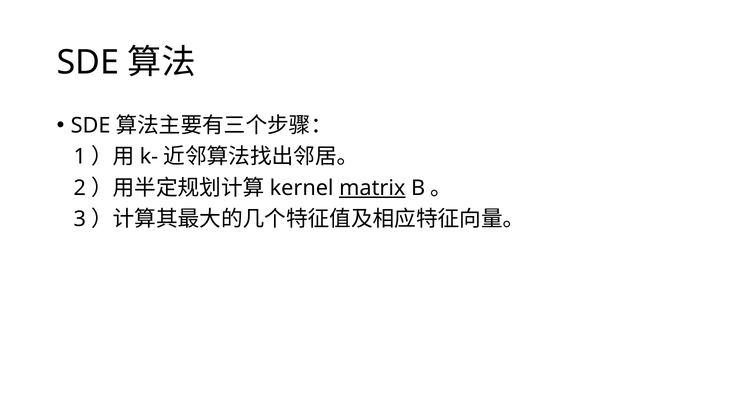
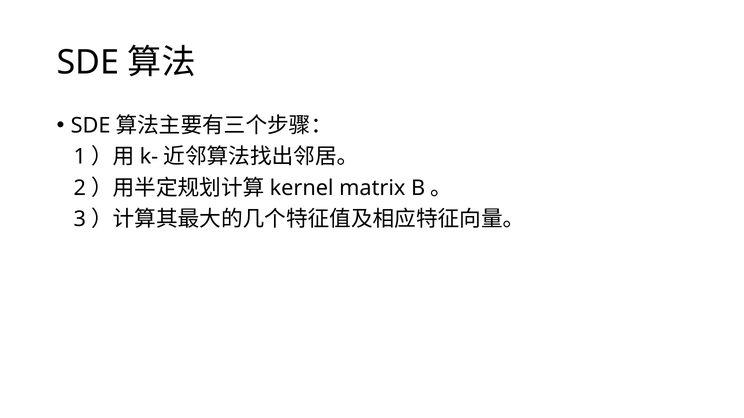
matrix underline: present -> none (372, 188)
